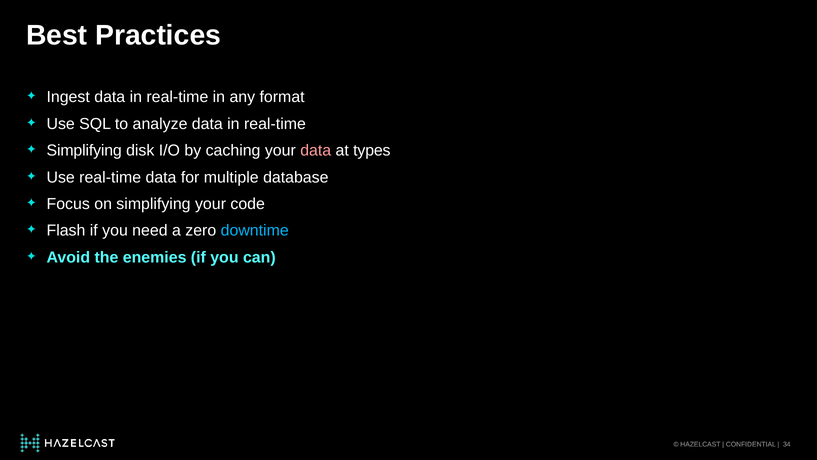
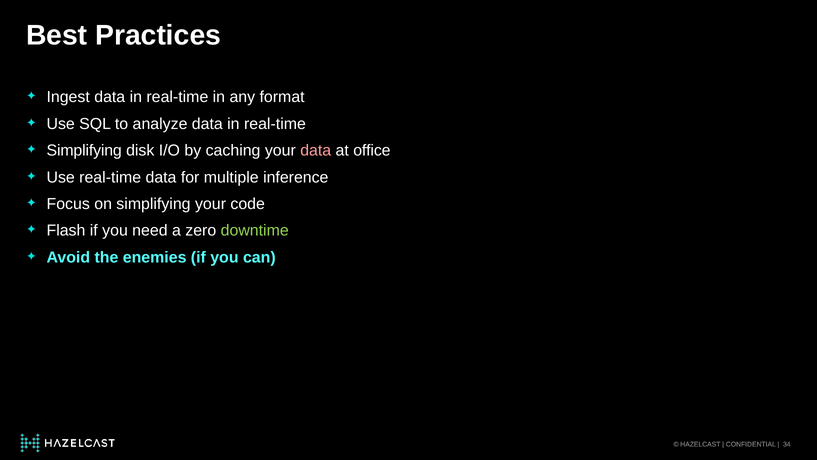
types: types -> office (372, 150)
database: database -> inference (296, 177)
downtime colour: light blue -> light green (255, 231)
